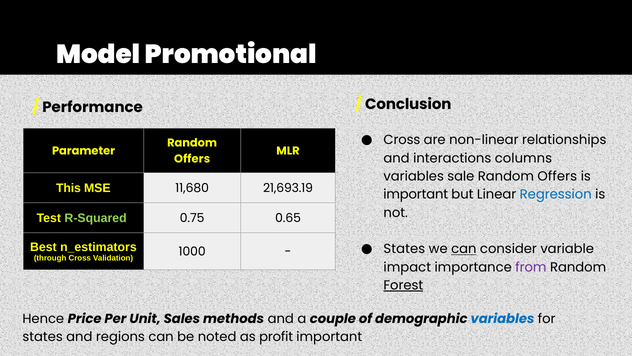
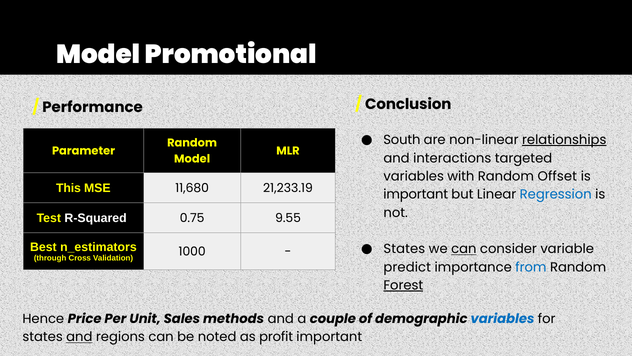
Cross: Cross -> South (402, 140)
relationships underline: none -> present (564, 140)
columns: columns -> targeted (523, 158)
Offers: Offers -> Model (192, 159)
sale: sale -> with (461, 176)
Offers: Offers -> Offset (557, 176)
21,693.19: 21,693.19 -> 21,233.19 (288, 188)
R-Squared colour: light green -> white (96, 218)
0.65: 0.65 -> 9.55 (288, 218)
impact: impact -> predict (407, 267)
from colour: purple -> blue (531, 267)
and underline: none -> present (79, 337)
